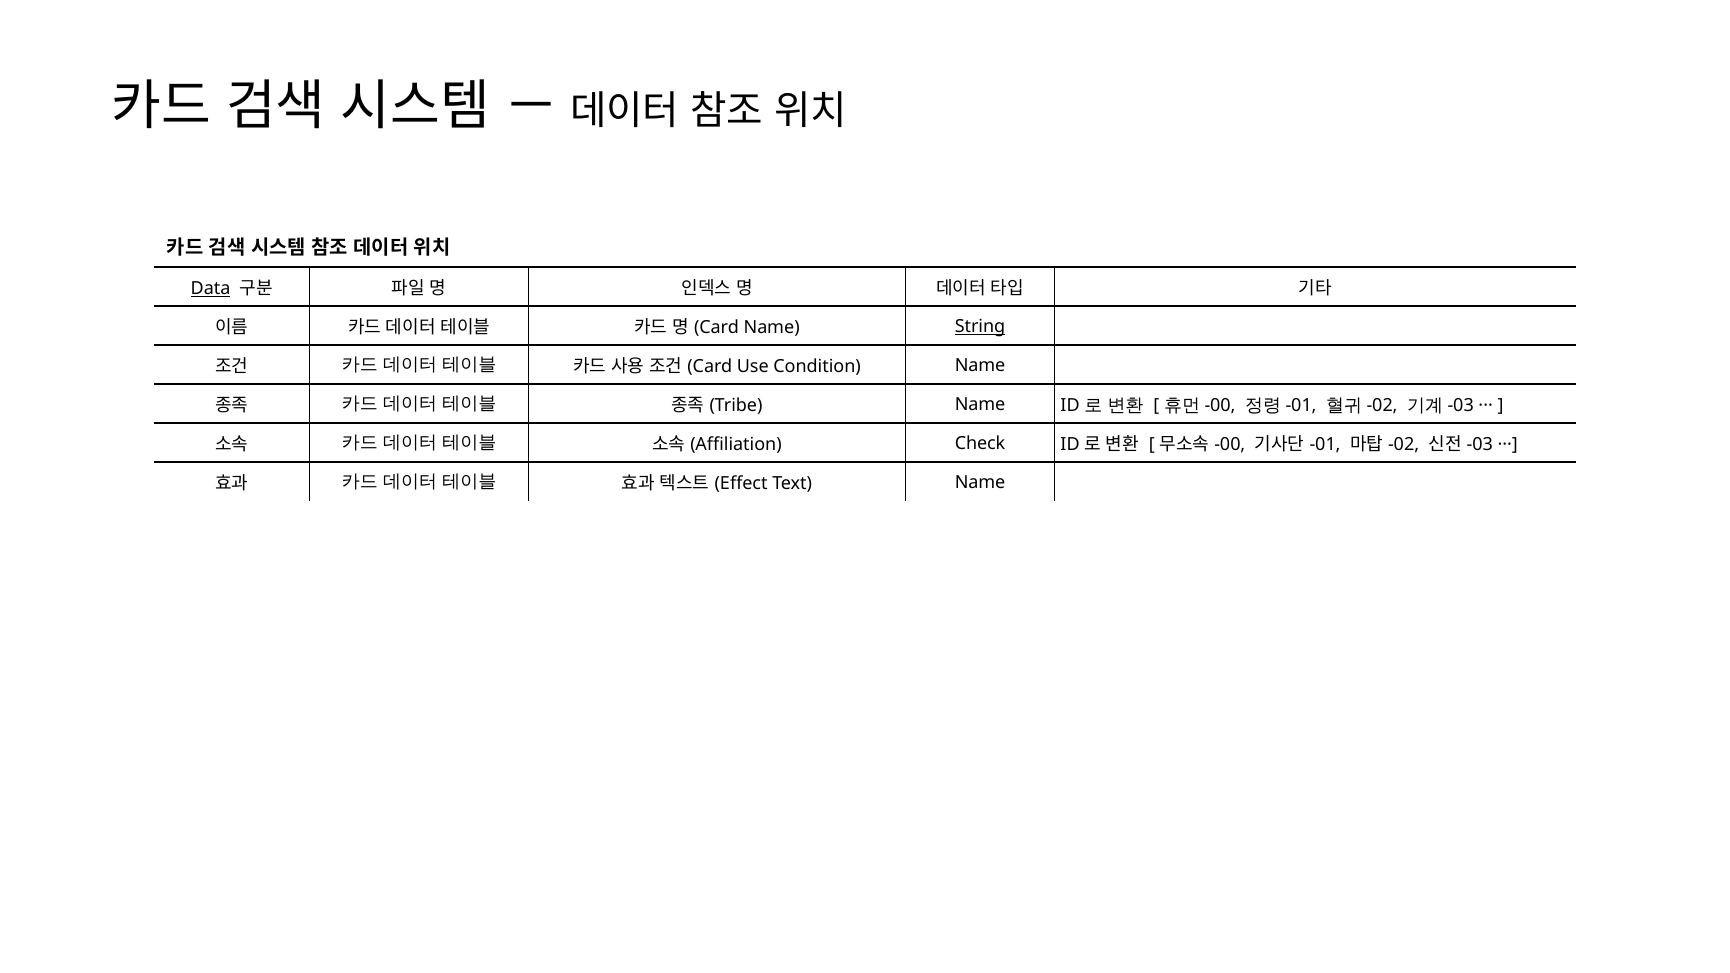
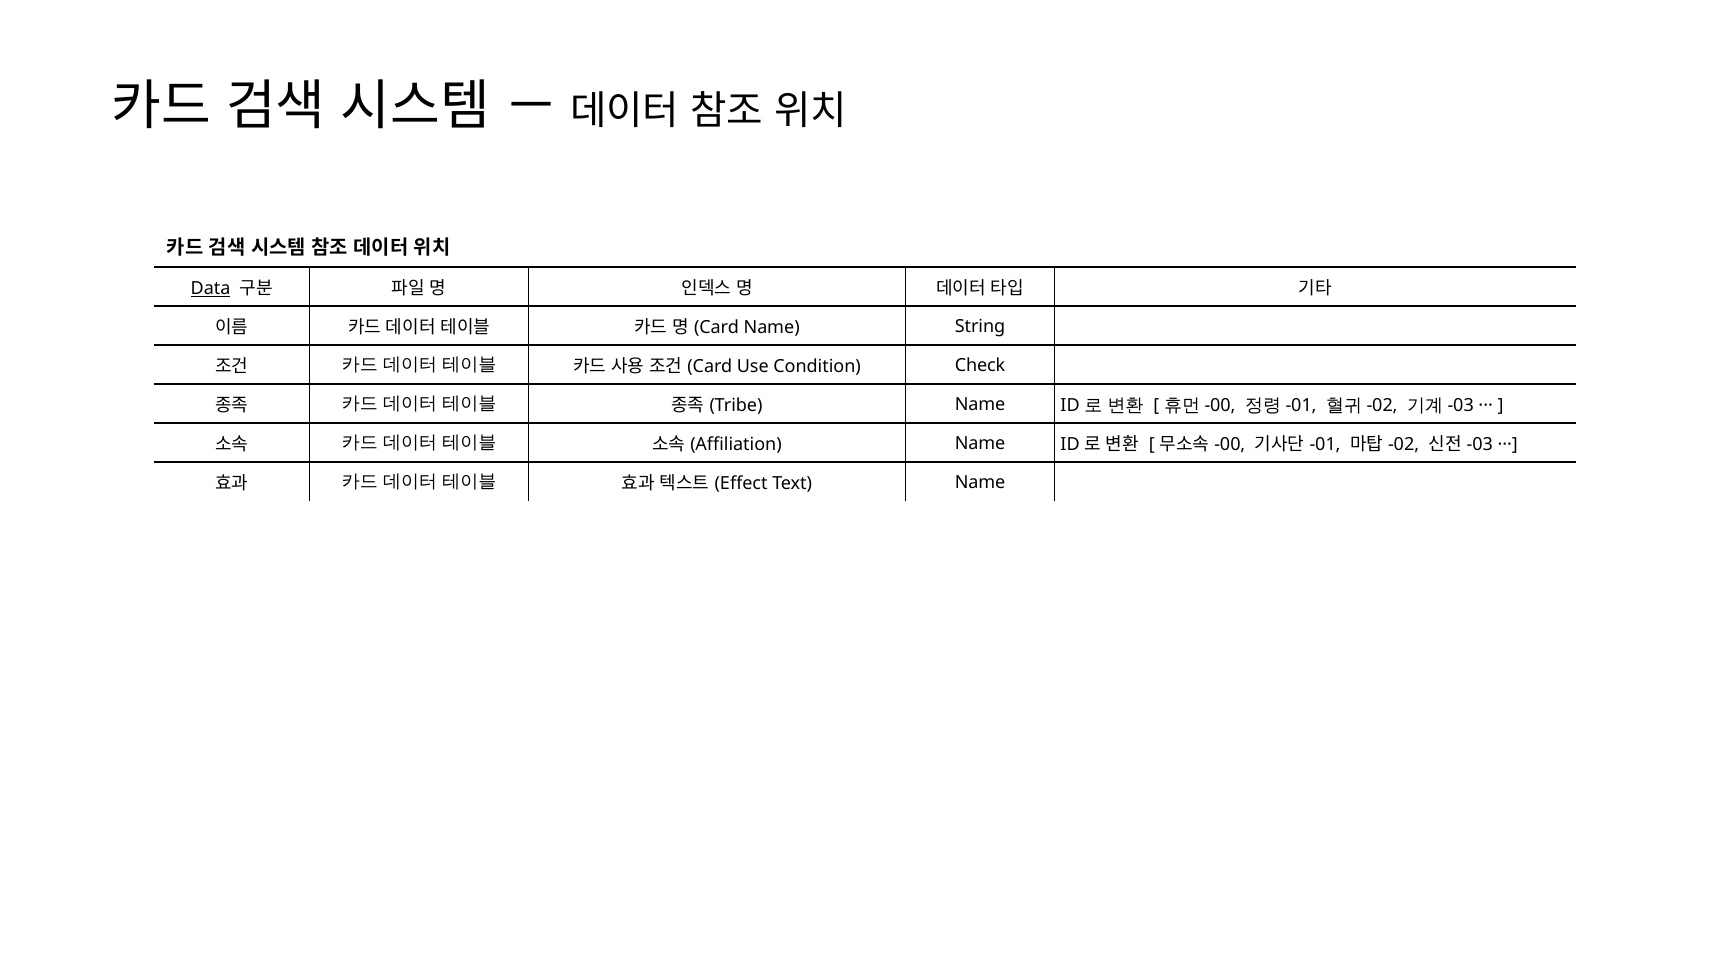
String underline: present -> none (980, 327)
Condition Name: Name -> Check (980, 366)
Check: Check -> Name (980, 444)
